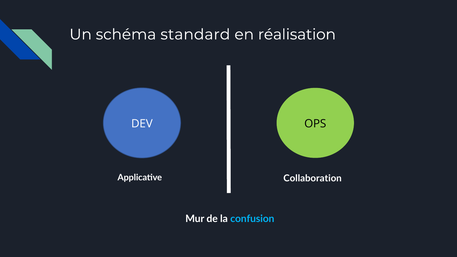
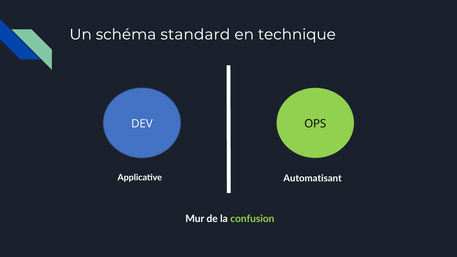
réalisation: réalisation -> technique (297, 34)
Collaboration: Collaboration -> Automatisant (313, 178)
confusion colour: light blue -> light green (252, 219)
